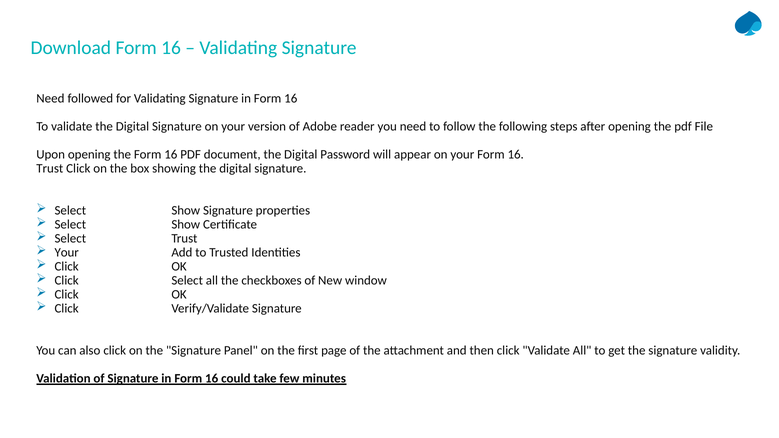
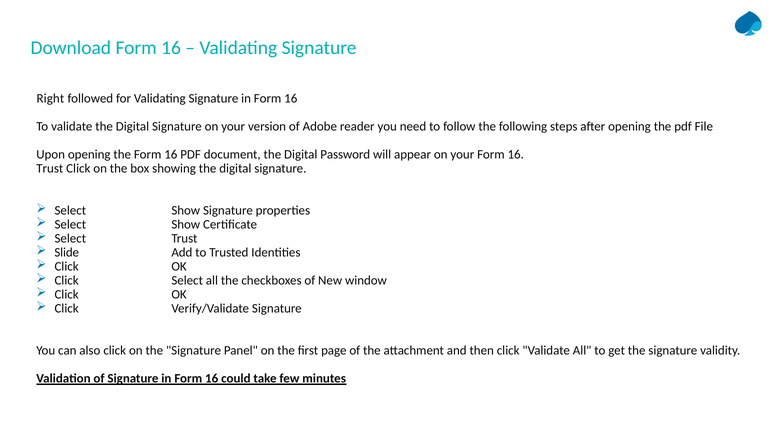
Need: Need -> Right (50, 98)
Your: Your -> Slide (67, 253)
